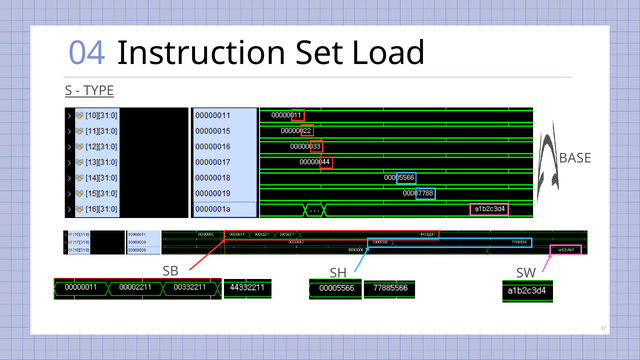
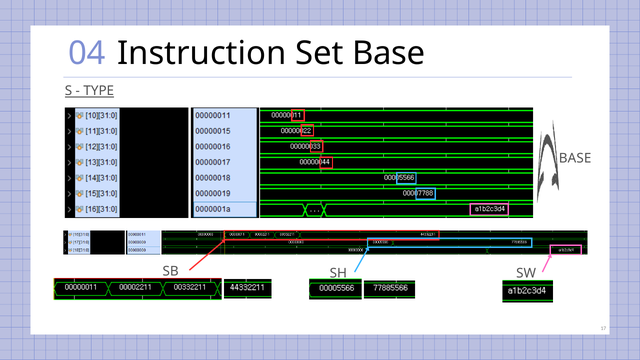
Set Load: Load -> Base (389, 53)
